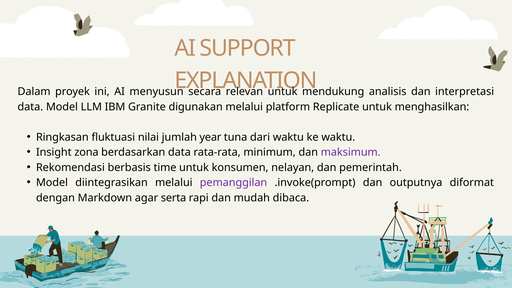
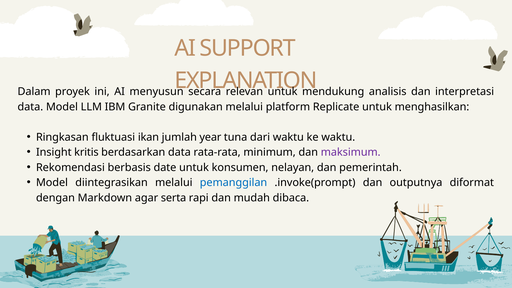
nilai: nilai -> ikan (148, 137)
zona: zona -> kritis (86, 152)
time: time -> date (165, 167)
pemanggilan colour: purple -> blue (234, 183)
